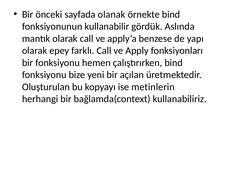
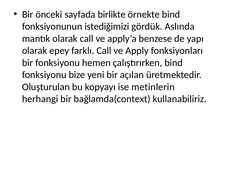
olanak: olanak -> birlikte (112, 14)
kullanabilir: kullanabilir -> istediğimizi (107, 26)
